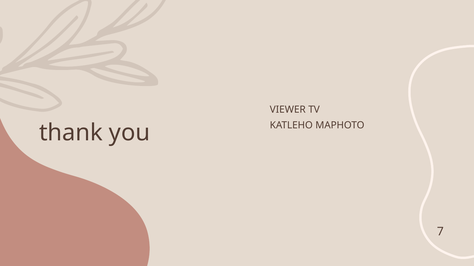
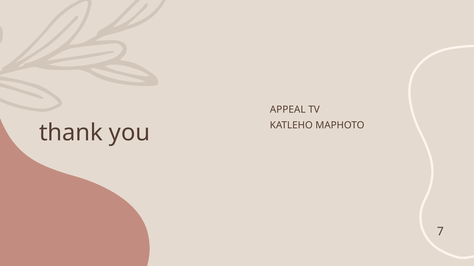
VIEWER: VIEWER -> APPEAL (288, 110)
